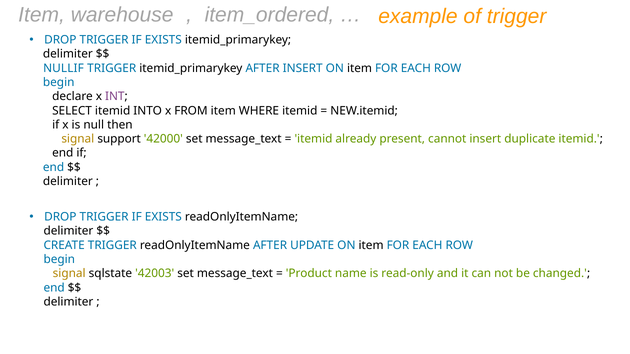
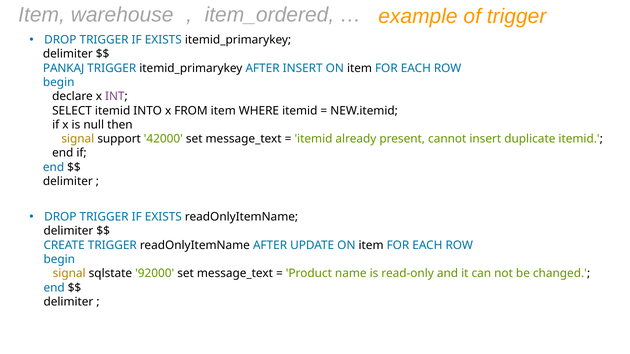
NULLIF: NULLIF -> PANKAJ (64, 68)
42003: 42003 -> 92000 (155, 274)
